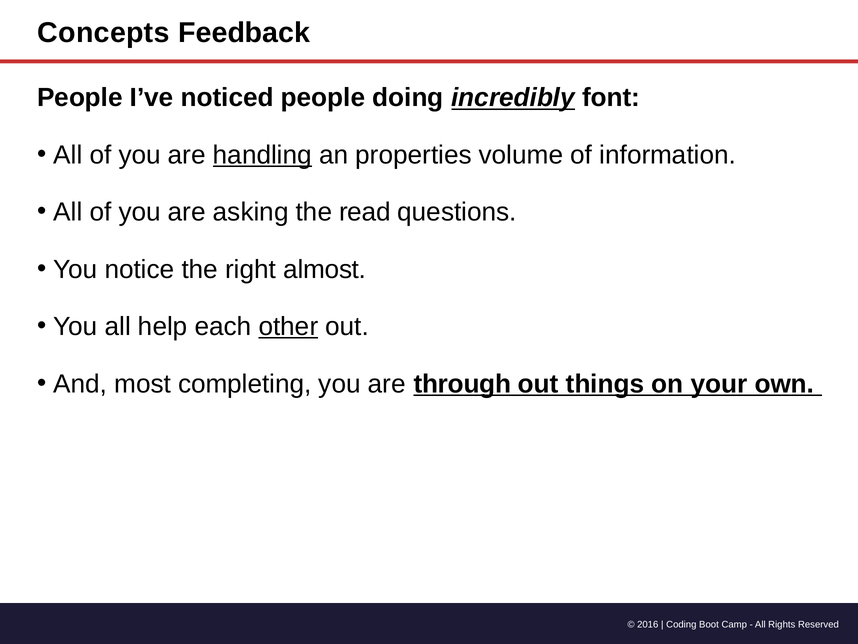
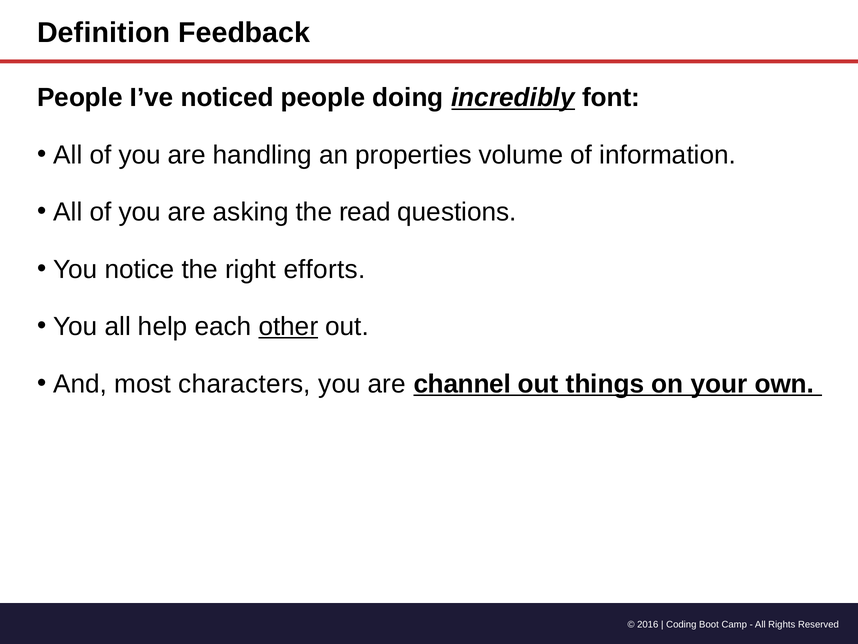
Concepts: Concepts -> Definition (104, 33)
handling underline: present -> none (262, 155)
almost: almost -> efforts (324, 269)
completing: completing -> characters (245, 384)
through: through -> channel (462, 384)
